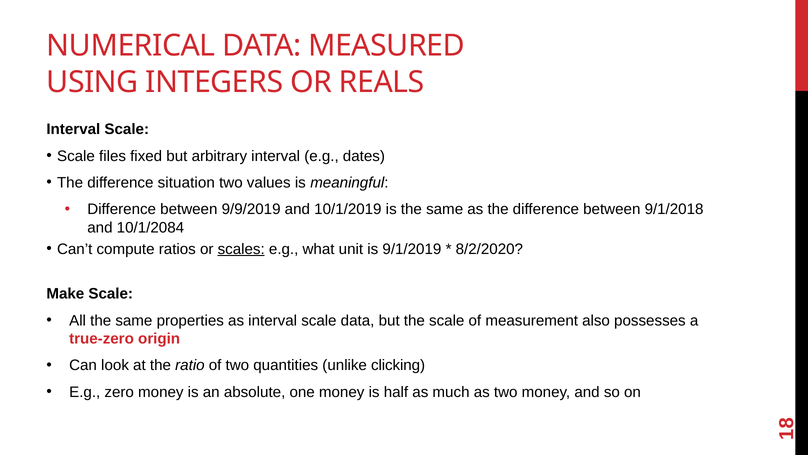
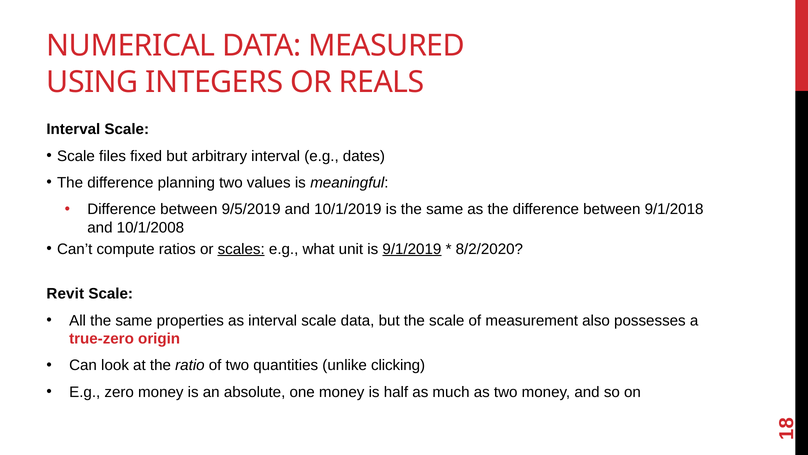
situation: situation -> planning (186, 183)
9/9/2019: 9/9/2019 -> 9/5/2019 (251, 209)
10/1/2084: 10/1/2084 -> 10/1/2008 (150, 227)
9/1/2019 underline: none -> present (412, 249)
Make: Make -> Revit (65, 294)
